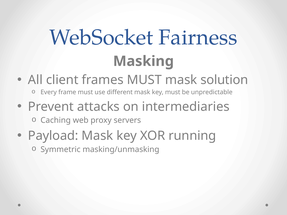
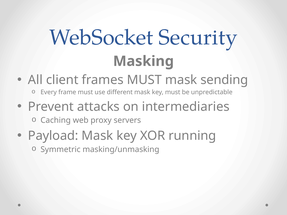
Fairness: Fairness -> Security (198, 37)
solution: solution -> sending (224, 80)
